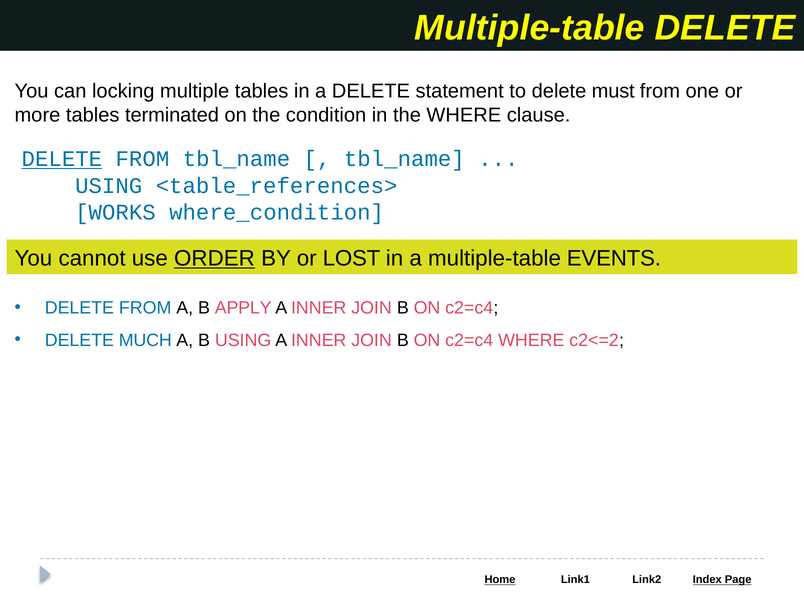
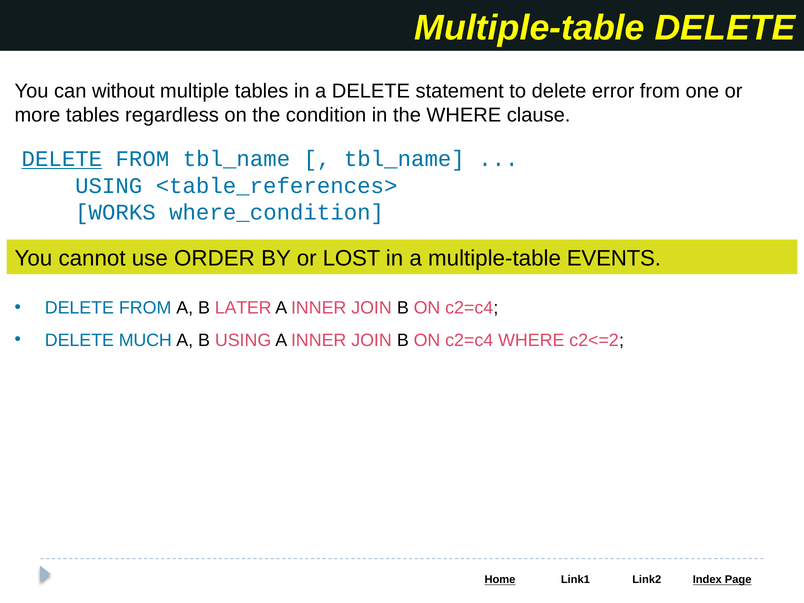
locking: locking -> without (123, 91)
must: must -> error (613, 91)
terminated: terminated -> regardless (172, 115)
ORDER underline: present -> none (214, 258)
APPLY: APPLY -> LATER (243, 308)
